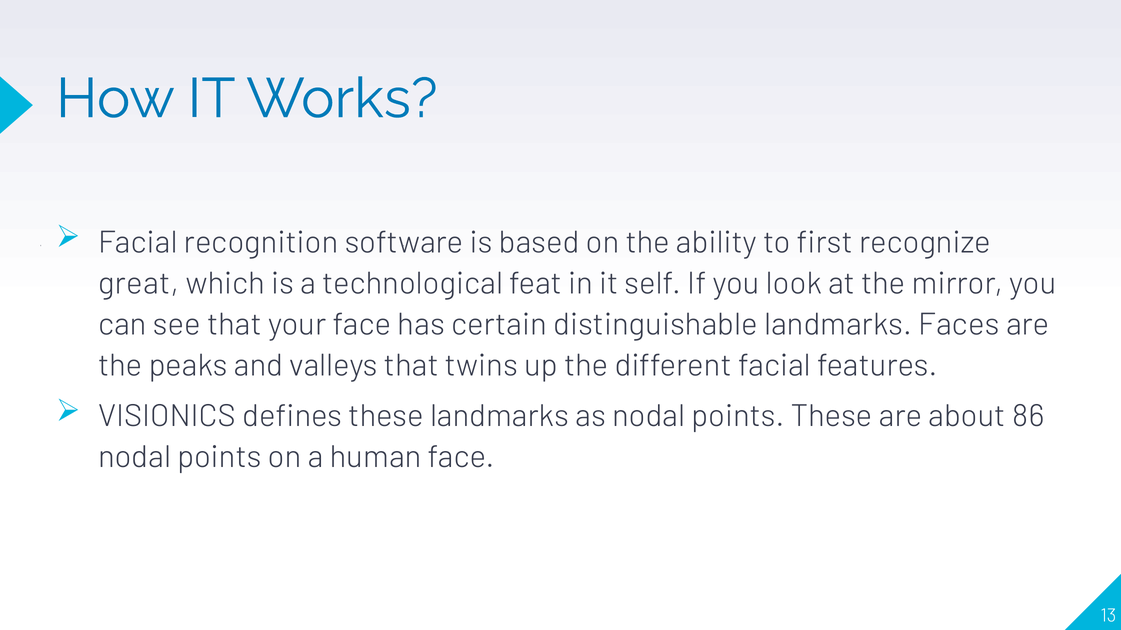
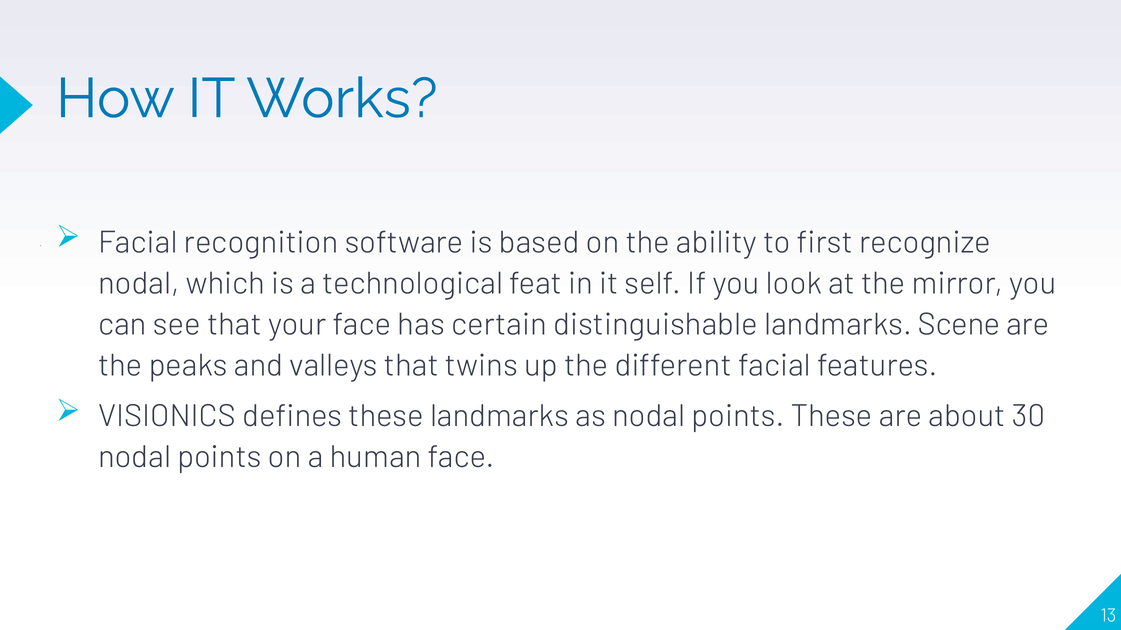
great: great -> nodal (139, 284)
Faces: Faces -> Scene (959, 325)
86: 86 -> 30 (1028, 416)
